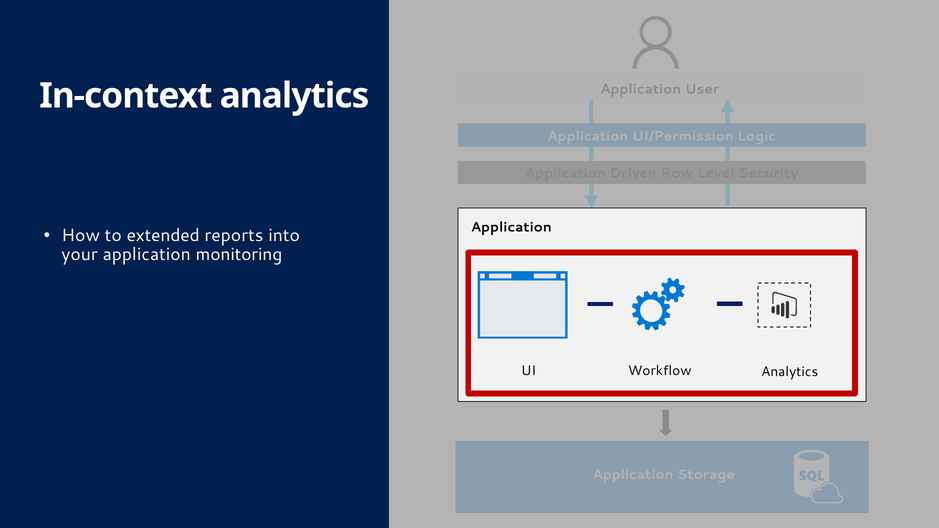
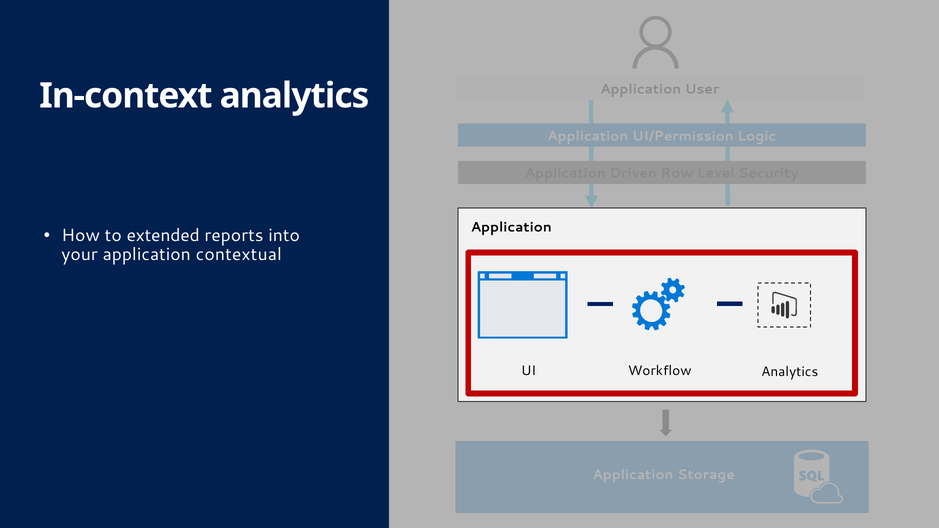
monitoring: monitoring -> contextual (239, 255)
